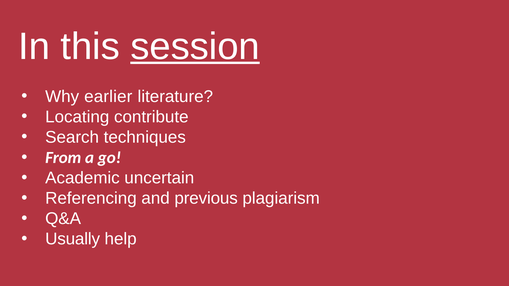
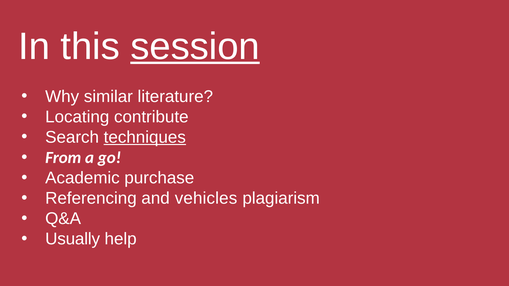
earlier: earlier -> similar (108, 97)
techniques underline: none -> present (145, 137)
uncertain: uncertain -> purchase (159, 178)
previous: previous -> vehicles (206, 199)
